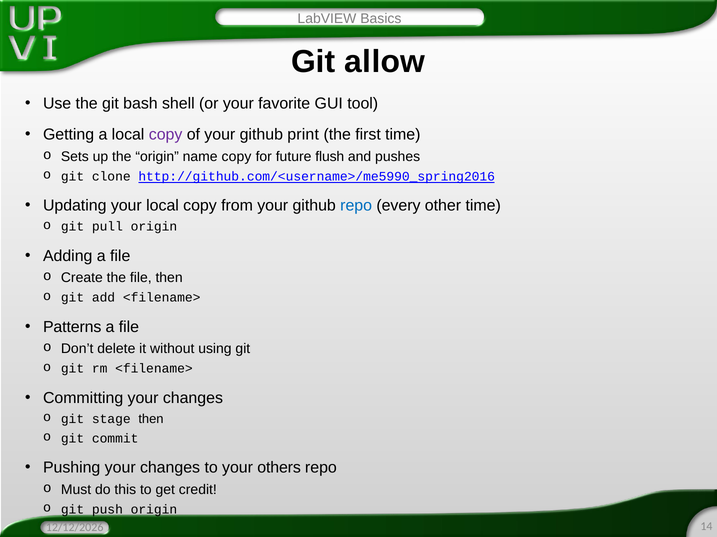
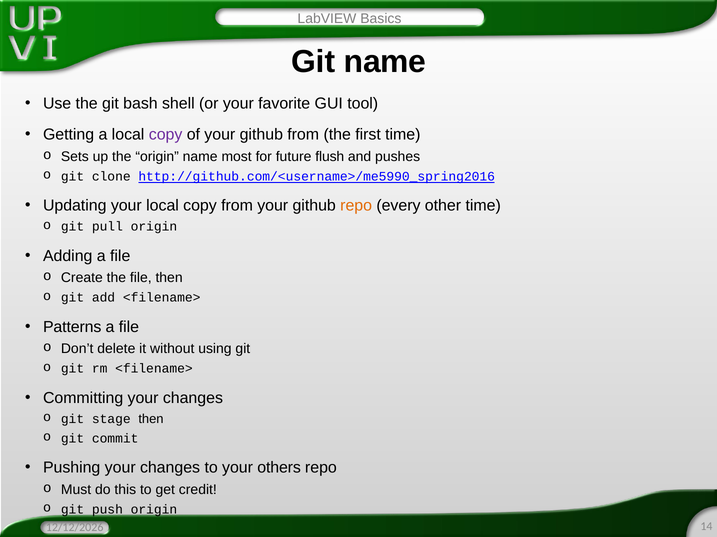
Git allow: allow -> name (385, 62)
github print: print -> from (303, 135)
name copy: copy -> most (237, 157)
repo colour: blue -> orange (356, 206)
